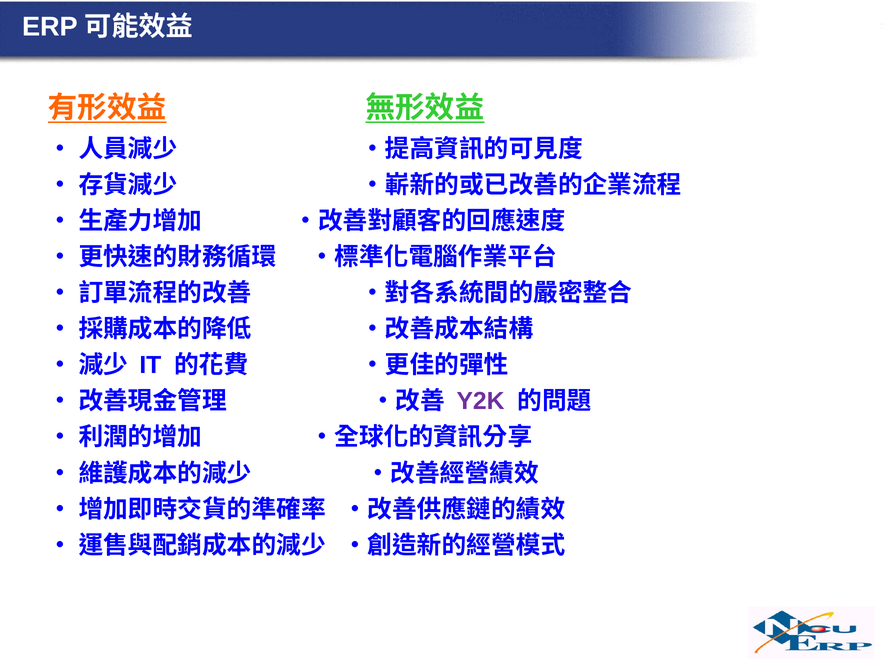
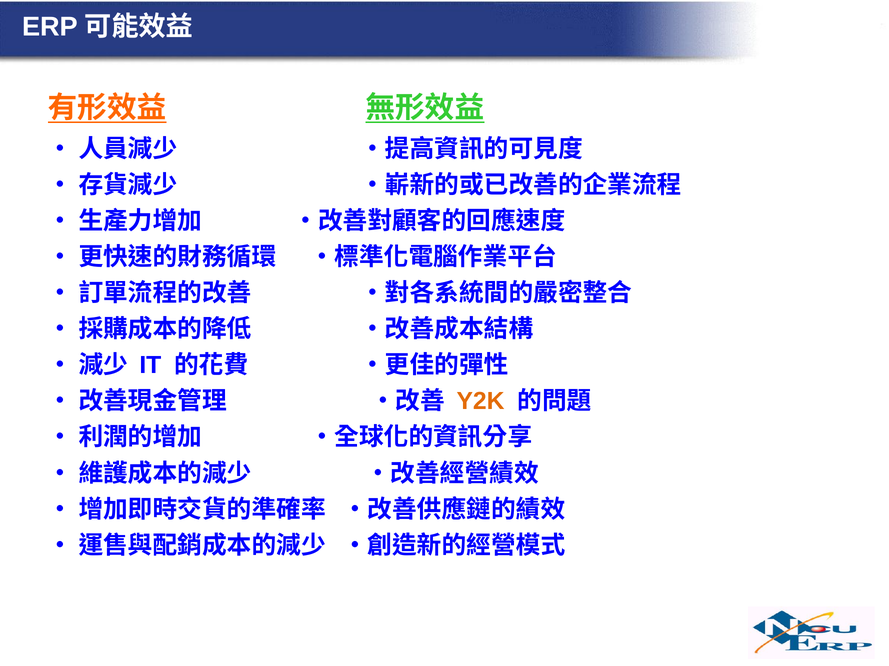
Y2K colour: purple -> orange (481, 402)
